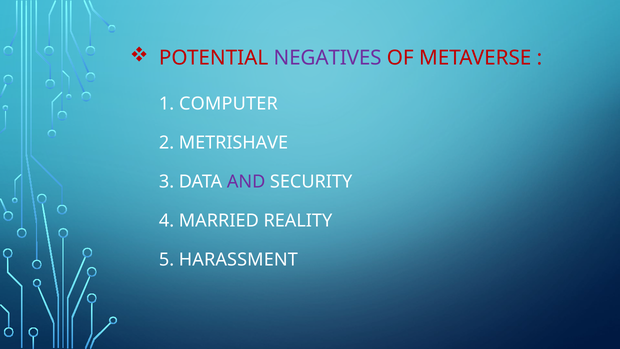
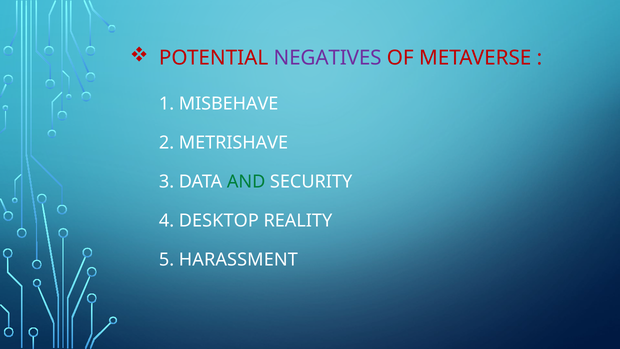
COMPUTER: COMPUTER -> MISBEHAVE (229, 104)
AND colour: purple -> green (246, 182)
MARRIED: MARRIED -> DESKTOP (219, 221)
